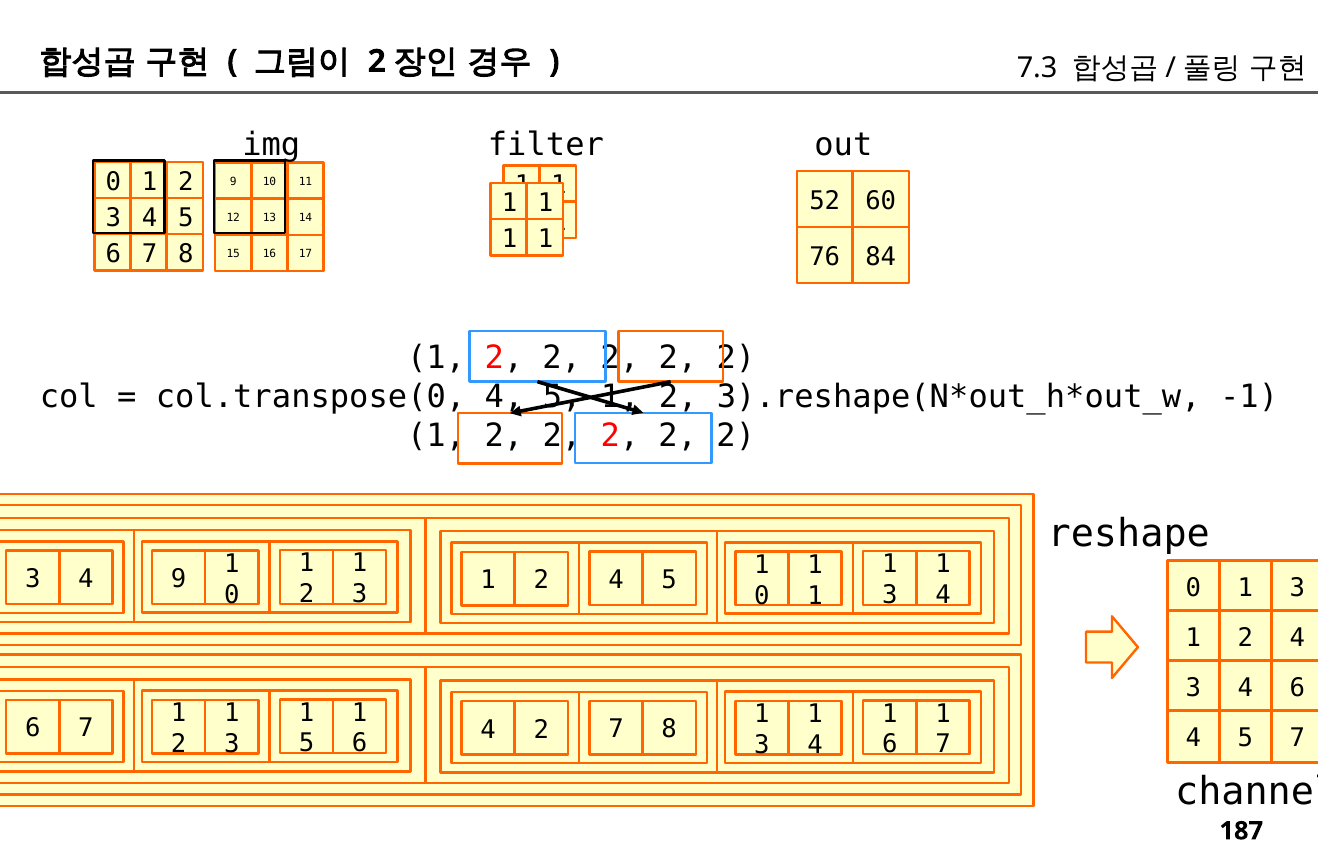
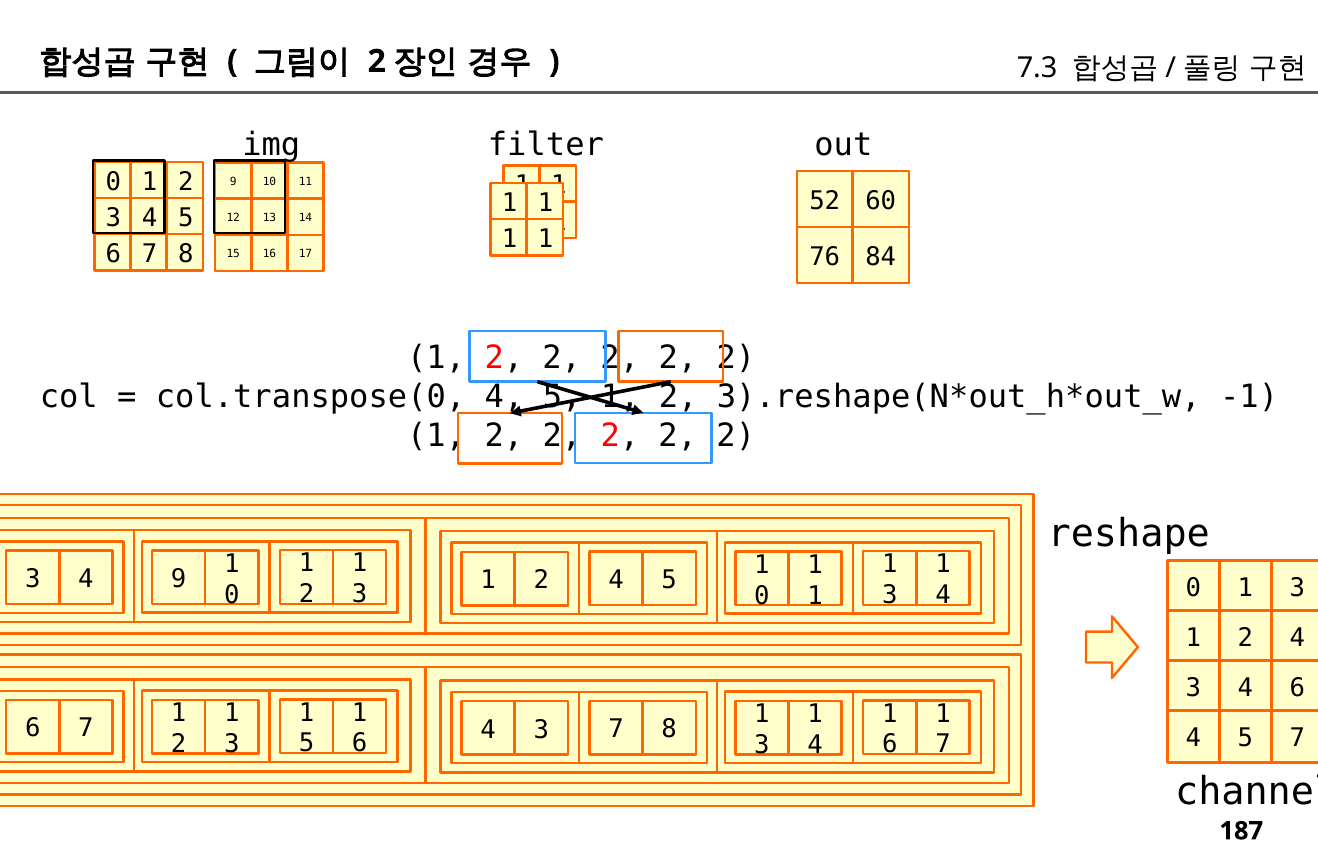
2: 2 -> 3 (541, 729)
